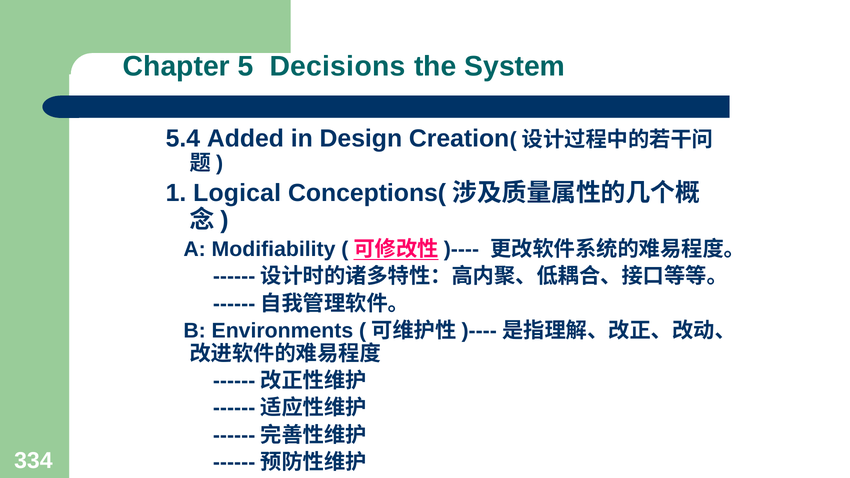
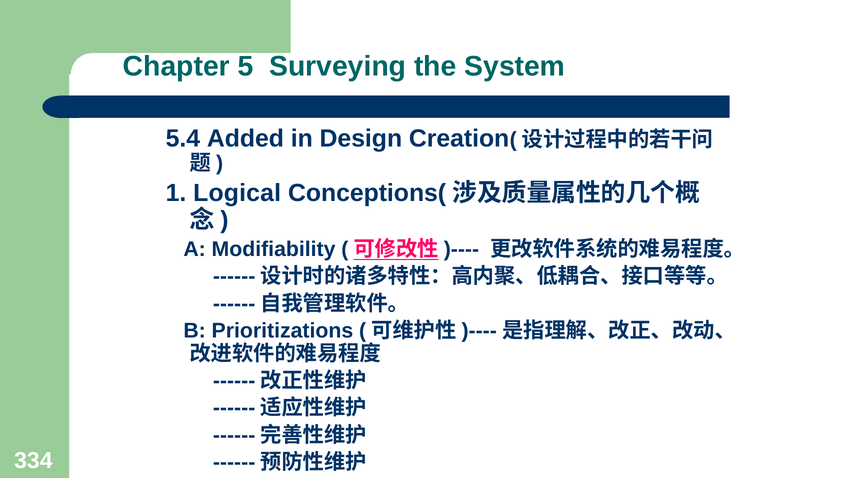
Decisions: Decisions -> Surveying (338, 66)
Environments: Environments -> Prioritizations (282, 331)
